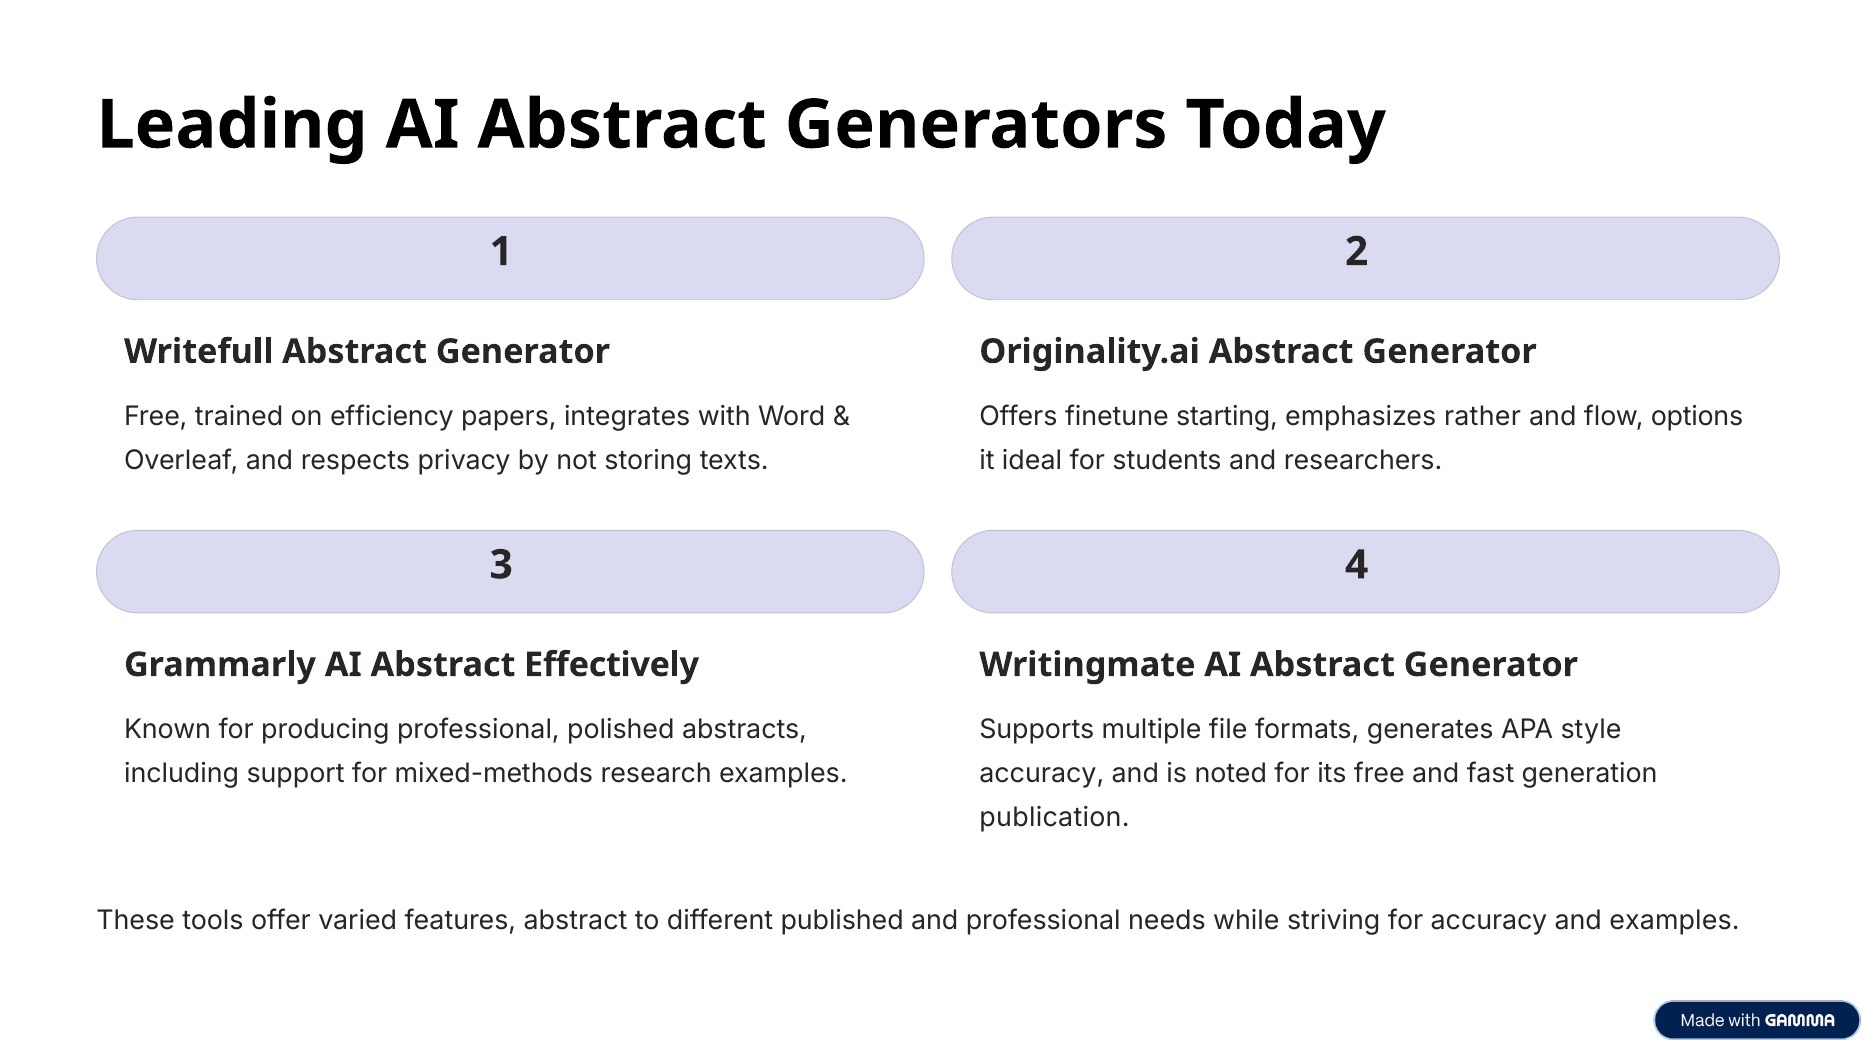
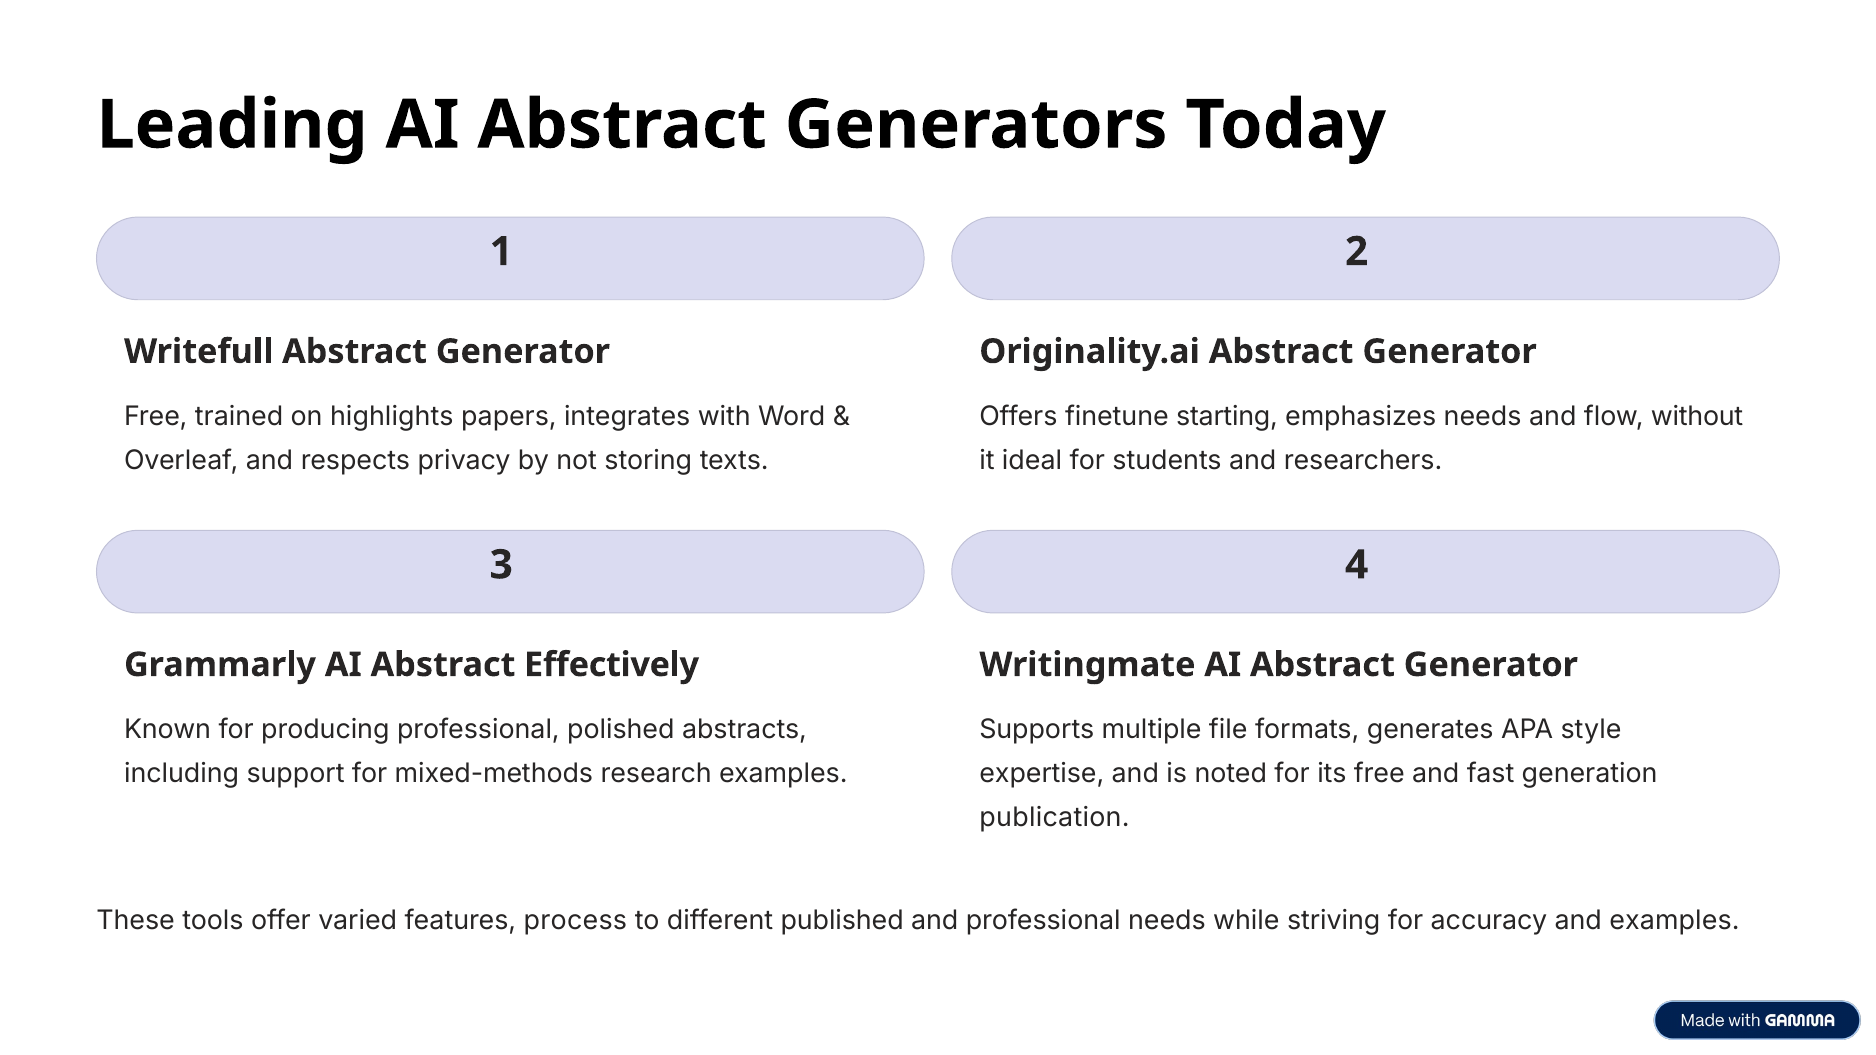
efficiency: efficiency -> highlights (392, 417)
emphasizes rather: rather -> needs (1483, 417)
options: options -> without (1697, 417)
accuracy: accuracy -> expertise (1042, 774)
features abstract: abstract -> process (575, 921)
